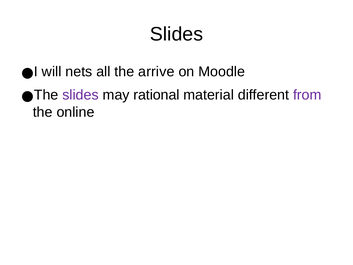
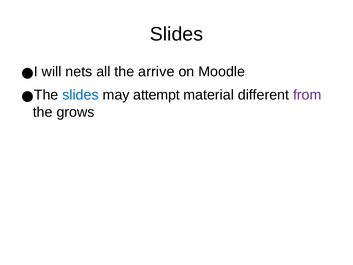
slides colour: purple -> blue (80, 95)
rational: rational -> attempt (157, 95)
online: online -> grows (75, 112)
